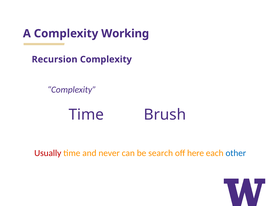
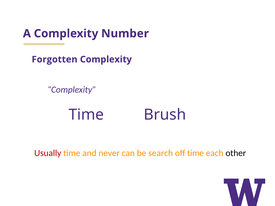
Working: Working -> Number (125, 34)
Recursion: Recursion -> Forgotten (55, 59)
off here: here -> time (196, 153)
other colour: blue -> black (236, 153)
